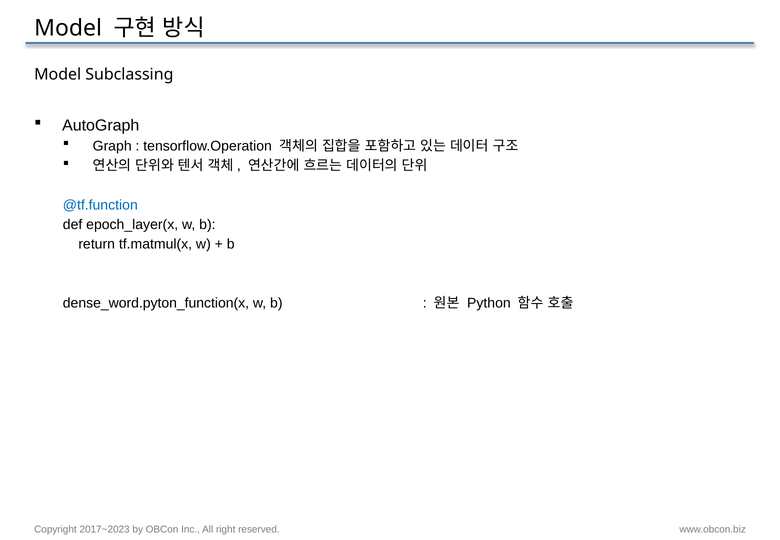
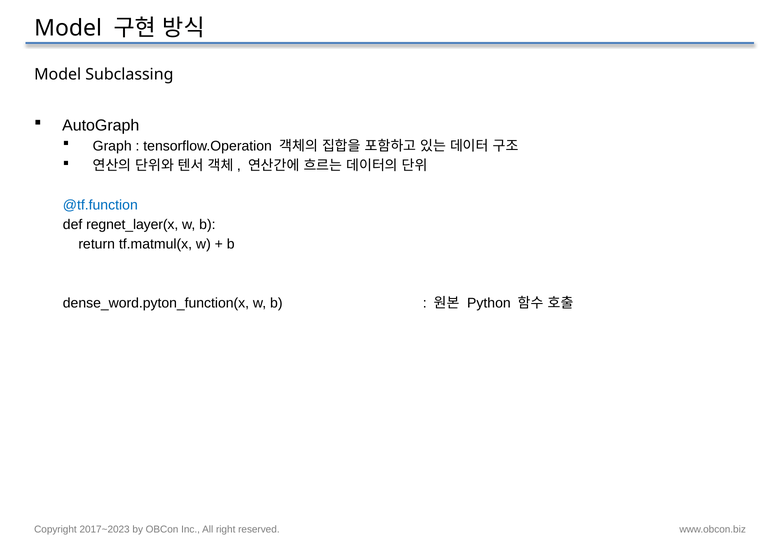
epoch_layer(x: epoch_layer(x -> regnet_layer(x (132, 225)
